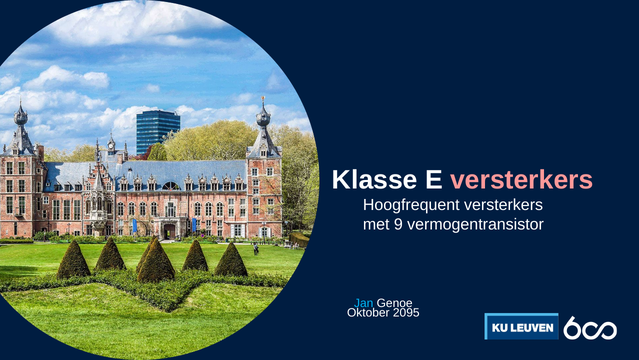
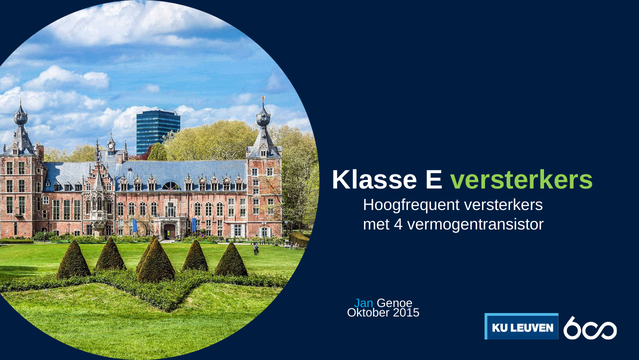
versterkers colour: pink -> light green (522, 180)
9: 9 -> 4 (398, 224)
2095: 2095 -> 2015 (406, 312)
